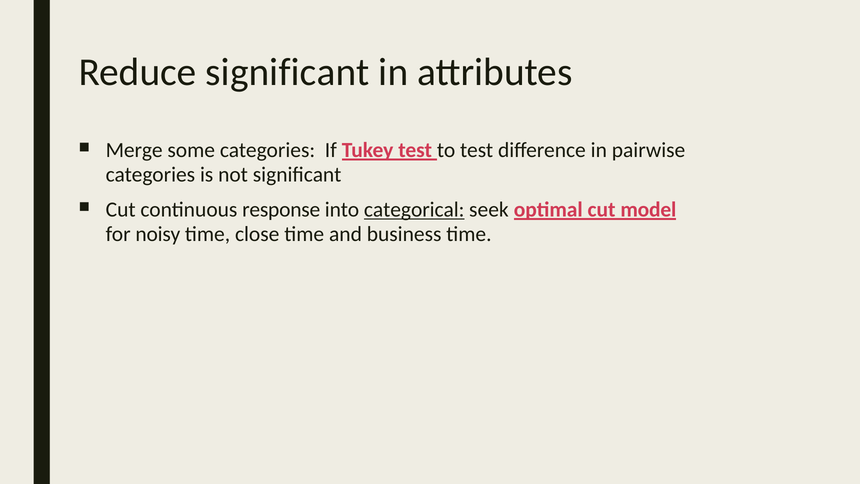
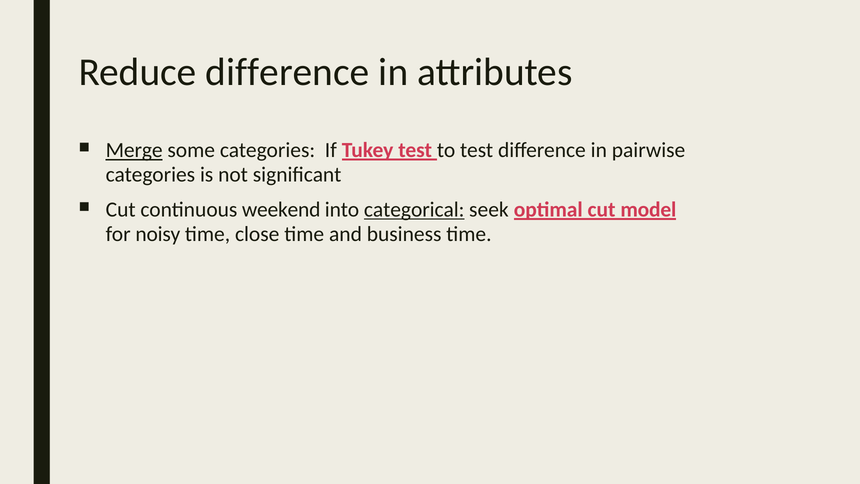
Reduce significant: significant -> difference (287, 72)
Merge underline: none -> present (134, 150)
response: response -> weekend (281, 210)
